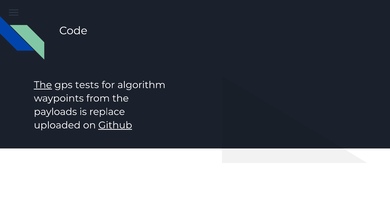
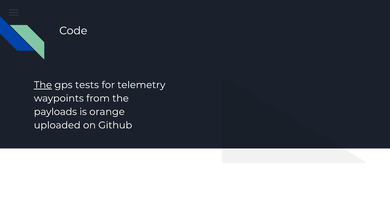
algorithm: algorithm -> telemetry (141, 85)
replace: replace -> orange (107, 112)
Github underline: present -> none (115, 125)
